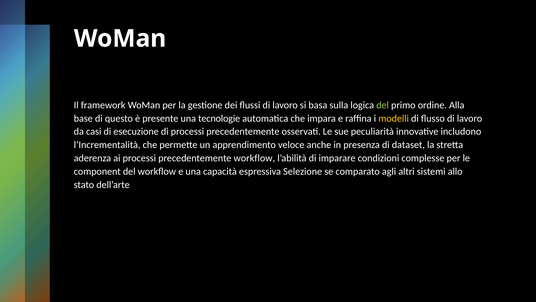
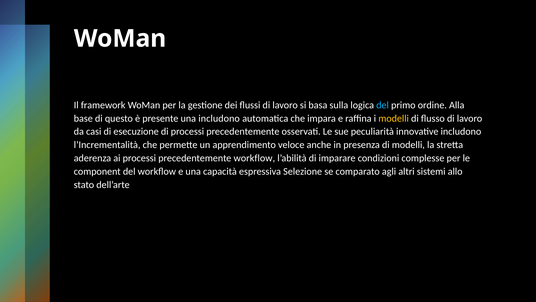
del colour: light green -> light blue (383, 105)
una tecnologie: tecnologie -> includono (219, 118)
di dataset: dataset -> modelli (408, 145)
